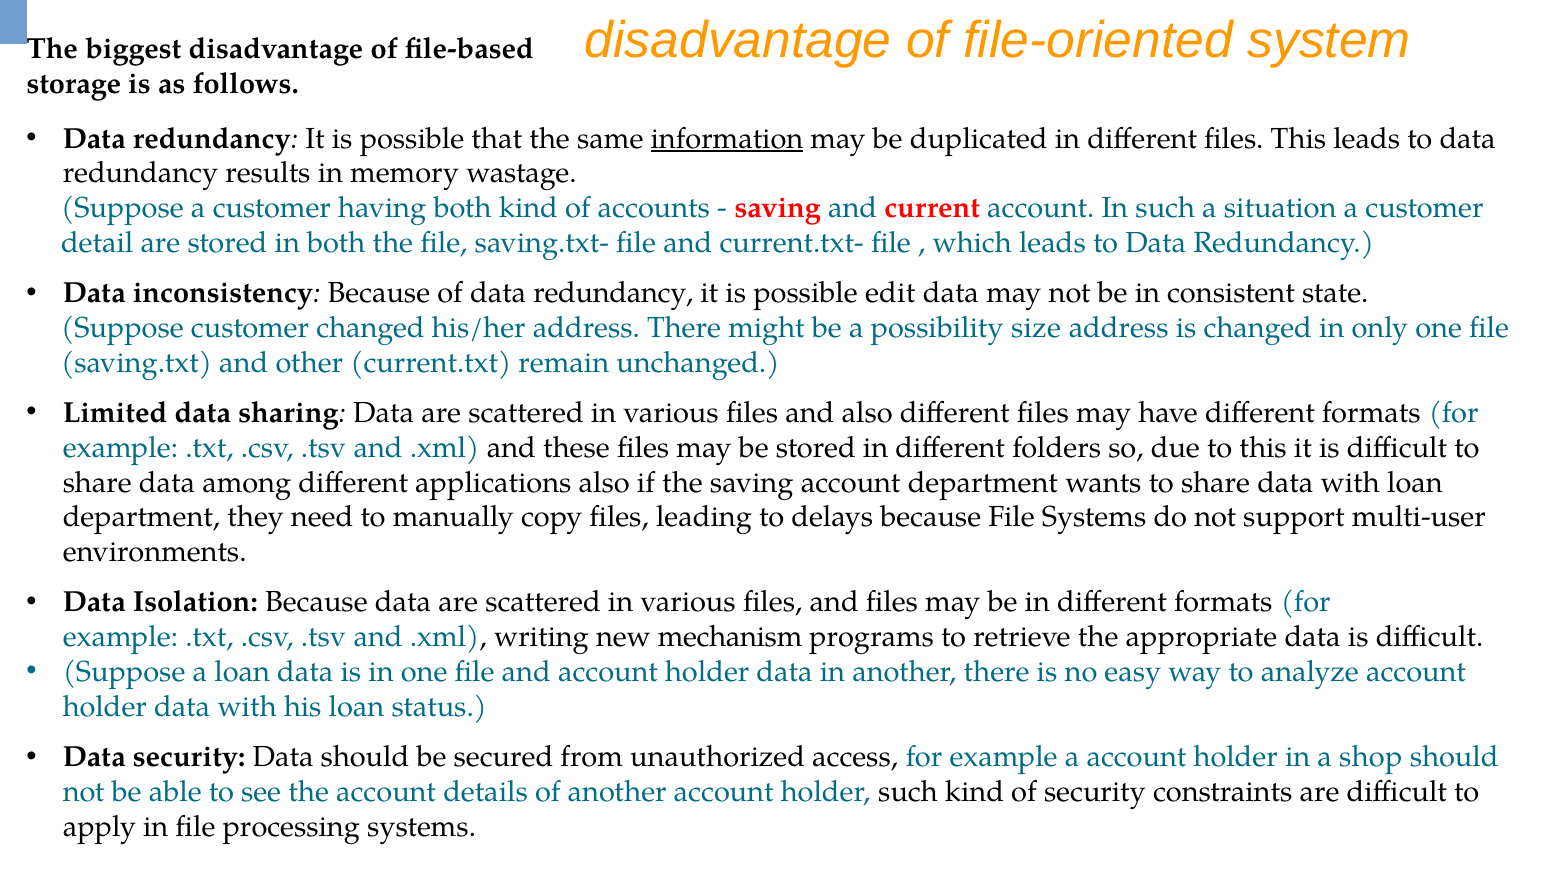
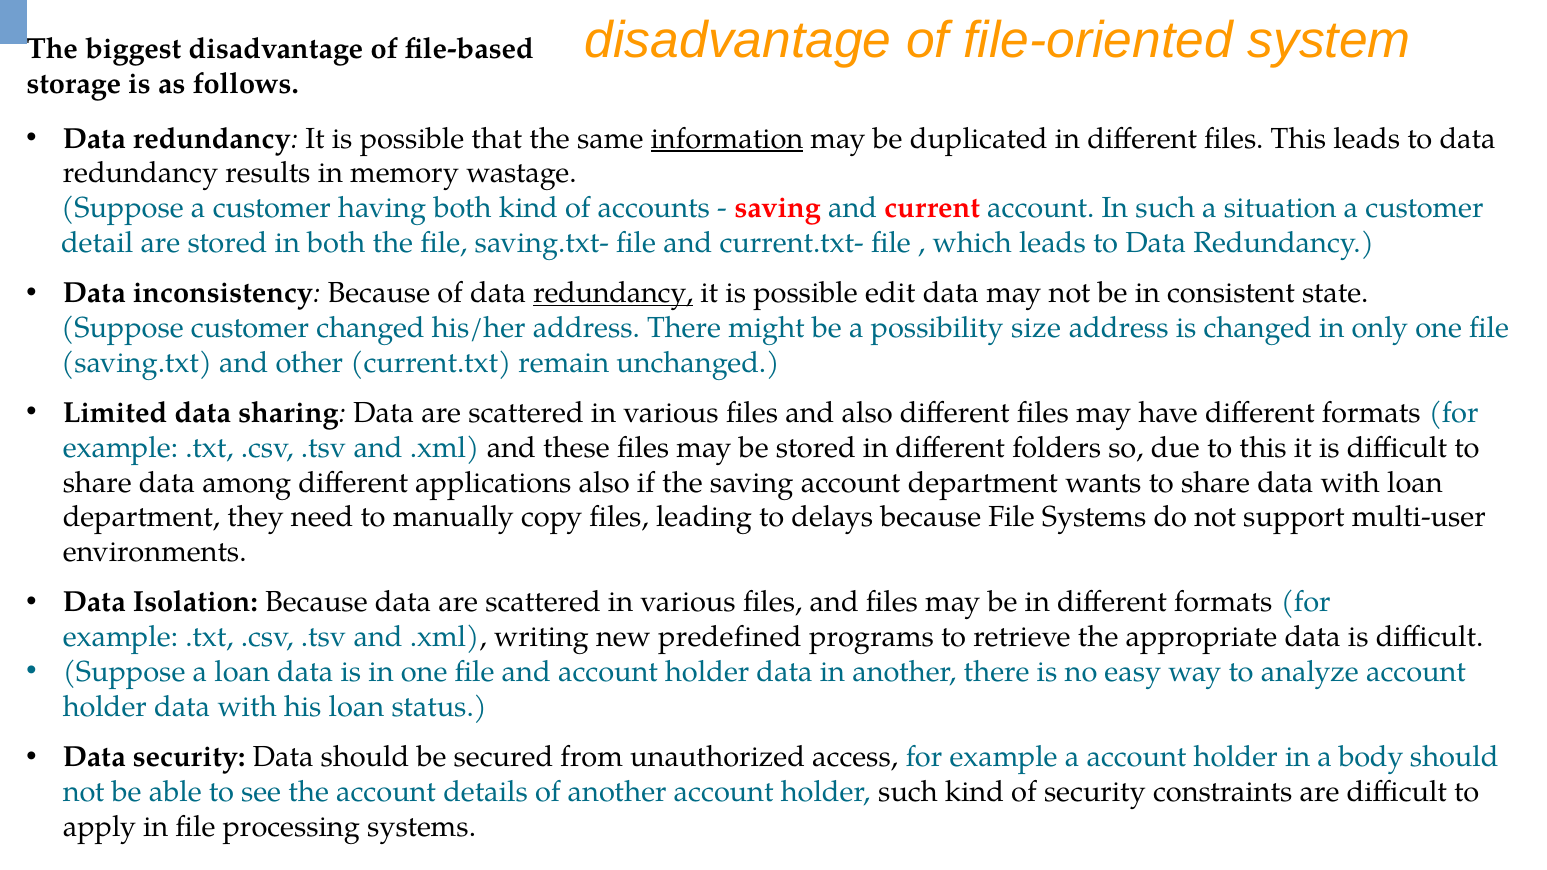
redundancy underline: none -> present (613, 293)
mechanism: mechanism -> predefined (730, 637)
shop: shop -> body (1371, 757)
